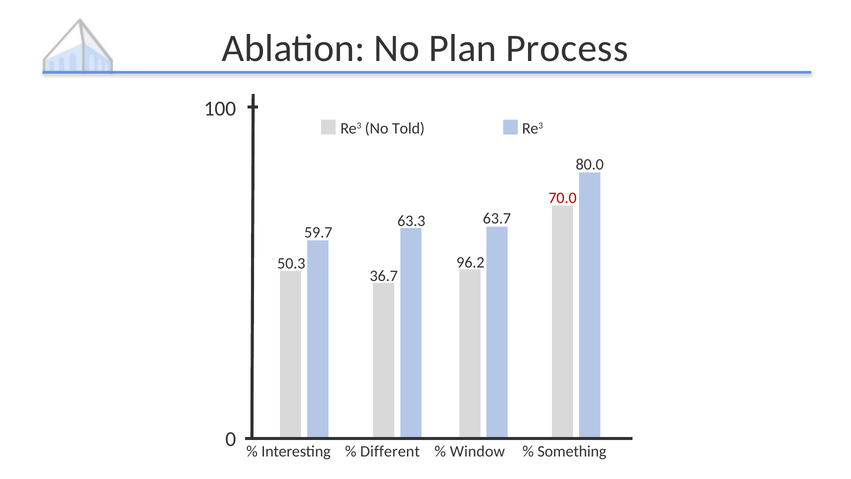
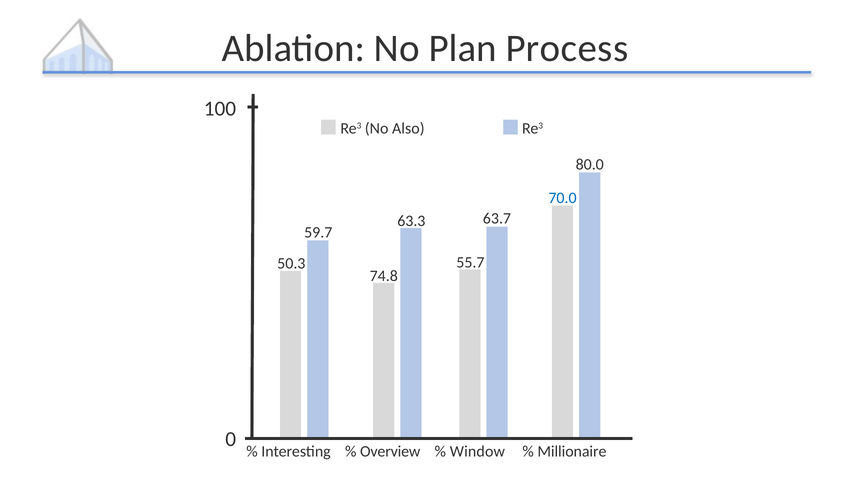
Told: Told -> Also (408, 128)
70.0 colour: red -> blue (563, 198)
96.2: 96.2 -> 55.7 (470, 262)
36.7: 36.7 -> 74.8 (384, 276)
Different: Different -> Overview (390, 451)
Something: Something -> Millionaire (572, 451)
